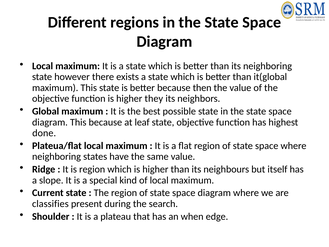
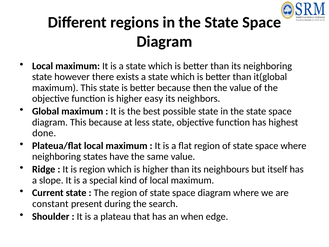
they: they -> easy (154, 99)
leaf: leaf -> less (142, 122)
classifies: classifies -> constant (50, 204)
